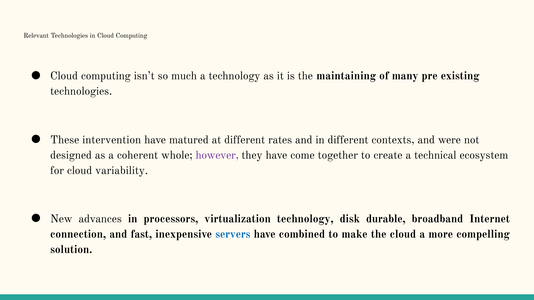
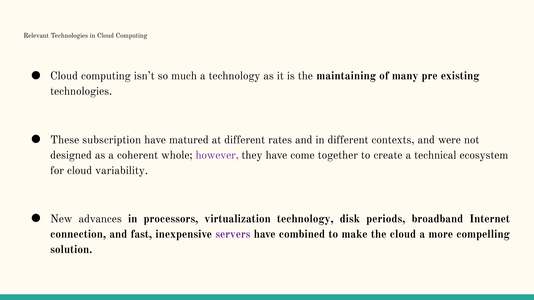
intervention: intervention -> subscription (112, 140)
durable: durable -> periods (386, 219)
servers colour: blue -> purple (233, 234)
